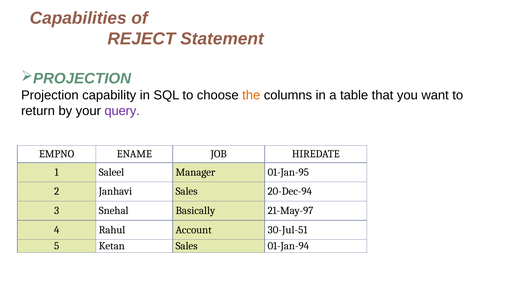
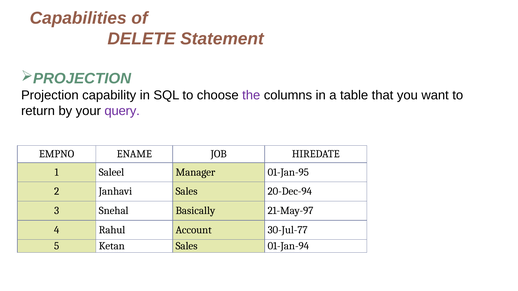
REJECT: REJECT -> DELETE (141, 39)
the colour: orange -> purple (251, 95)
30-Jul-51: 30-Jul-51 -> 30-Jul-77 (288, 230)
